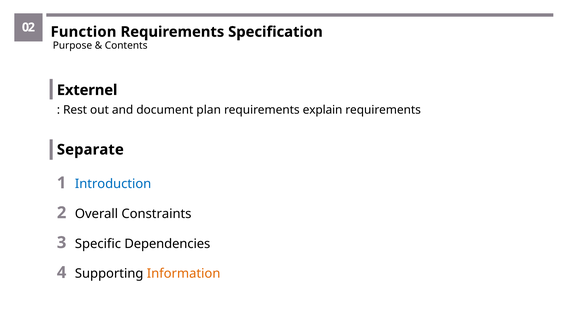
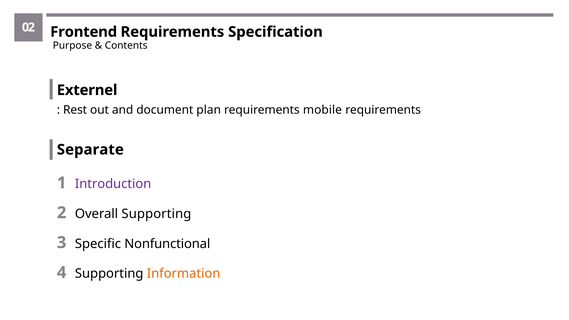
Function: Function -> Frontend (84, 32)
explain: explain -> mobile (322, 110)
Introduction colour: blue -> purple (113, 184)
Overall Constraints: Constraints -> Supporting (156, 214)
Dependencies: Dependencies -> Nonfunctional (167, 244)
